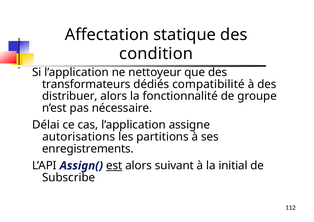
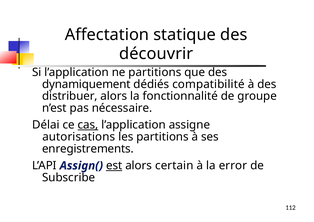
condition: condition -> découvrir (156, 54)
ne nettoyeur: nettoyeur -> partitions (155, 72)
transformateurs: transformateurs -> dynamiquement (86, 84)
cas underline: none -> present (88, 125)
suivant: suivant -> certain (174, 166)
initial: initial -> error (233, 166)
